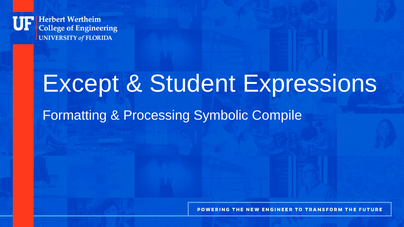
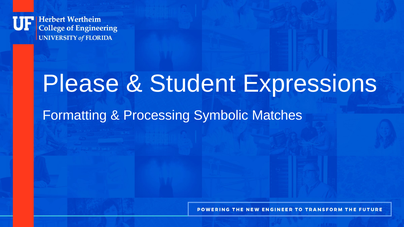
Except: Except -> Please (81, 84)
Compile: Compile -> Matches (277, 116)
